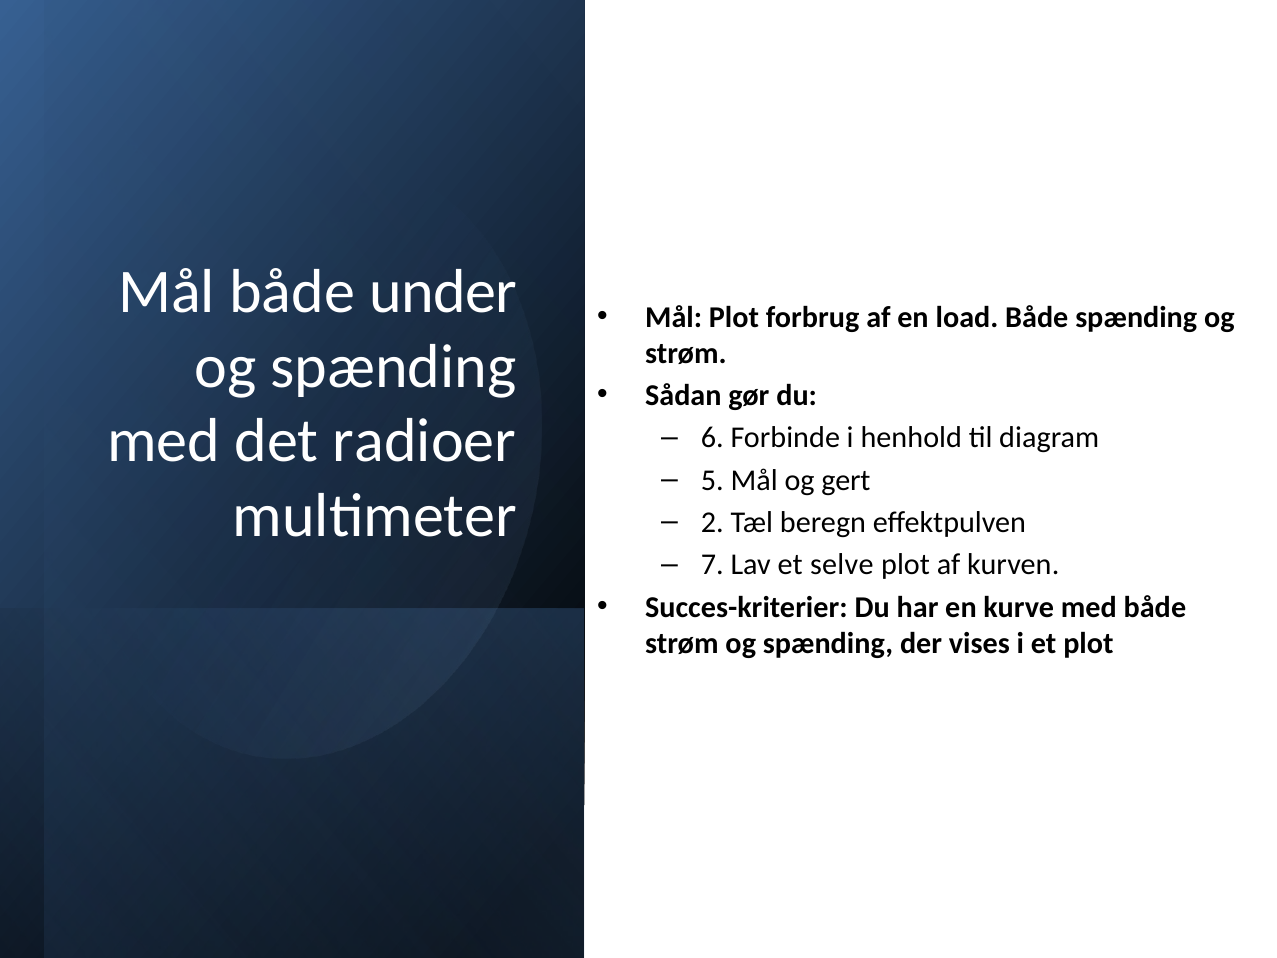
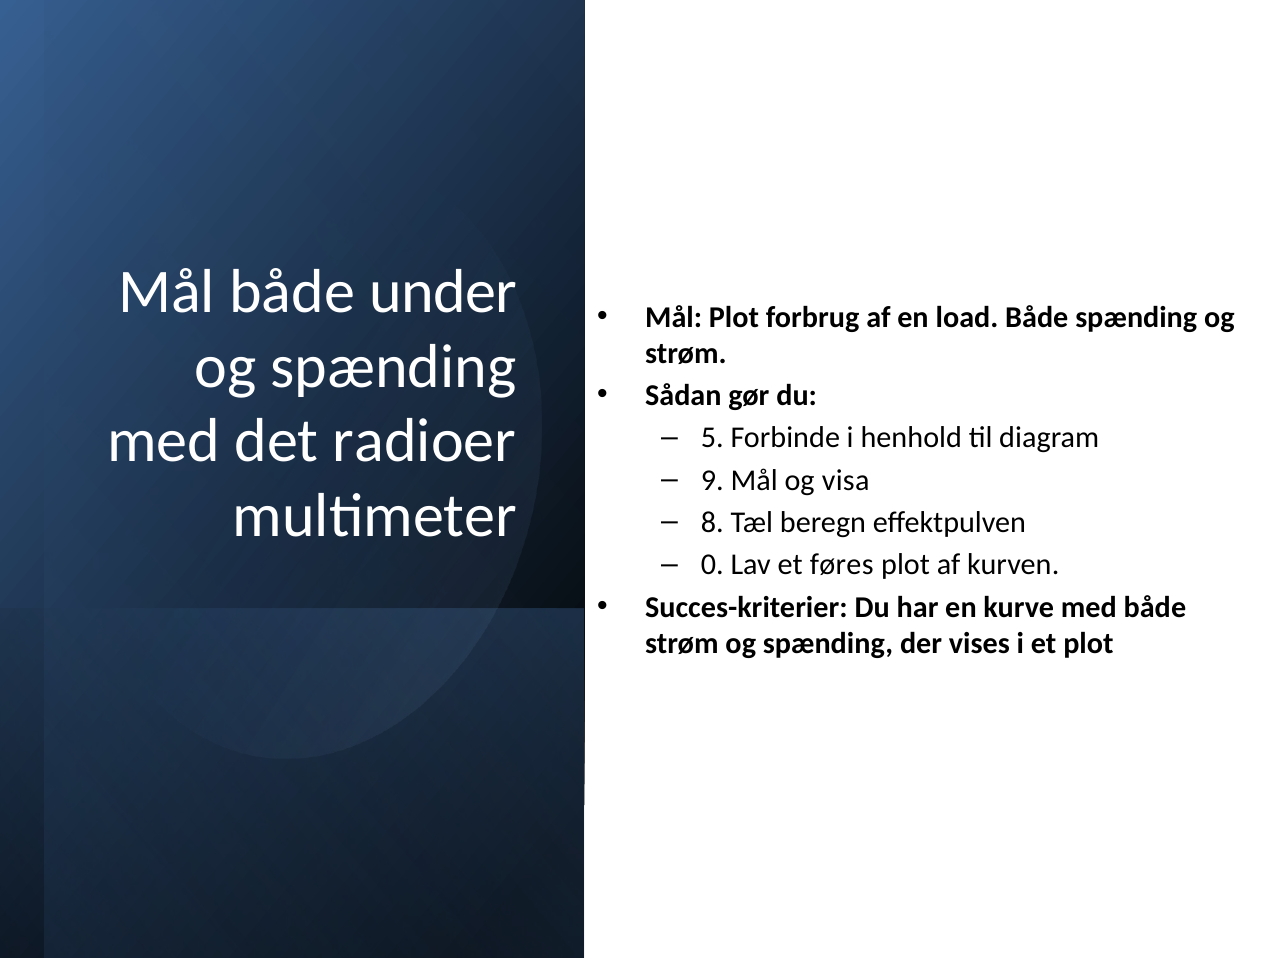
6: 6 -> 5 (712, 438)
5: 5 -> 9 (712, 480)
gert: gert -> visa (846, 480)
2: 2 -> 8 (712, 522)
7: 7 -> 0 (712, 565)
selve: selve -> føres (842, 565)
